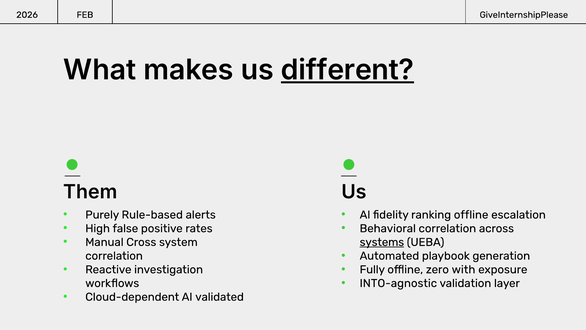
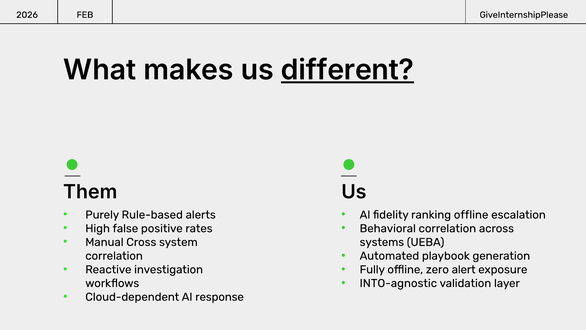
systems underline: present -> none (382, 242)
with: with -> alert (464, 269)
validated: validated -> response (220, 297)
